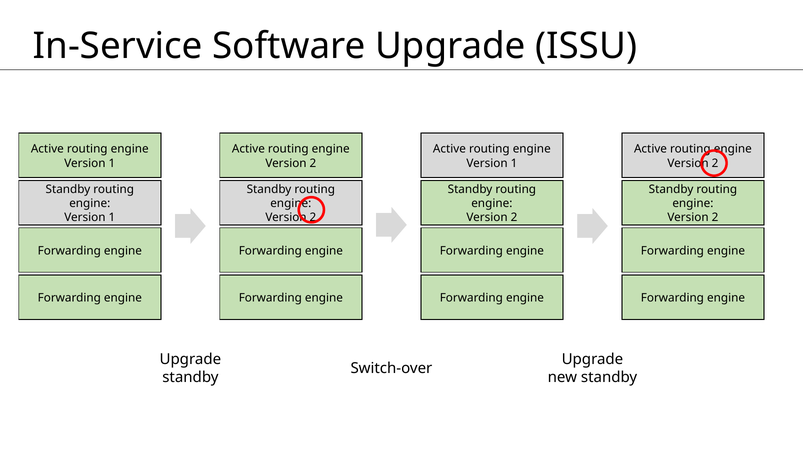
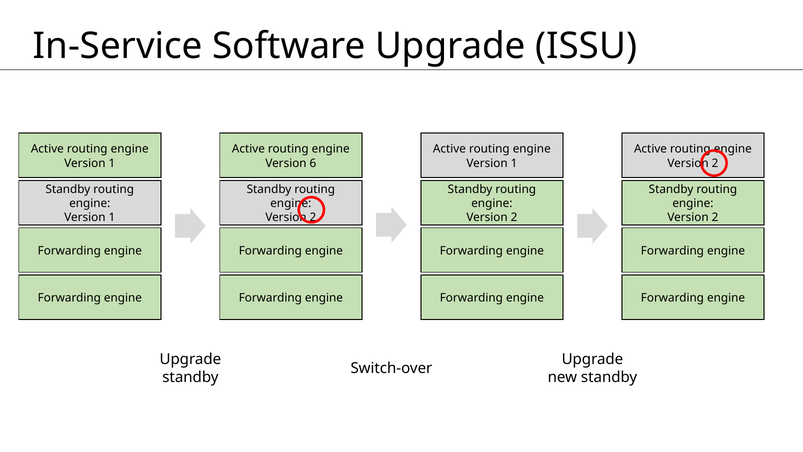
2: 2 -> 6 (313, 163)
